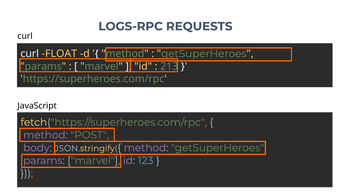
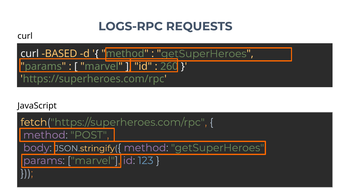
FLOAT: FLOAT -> BASED (59, 54)
213: 213 -> 260 (169, 66)
